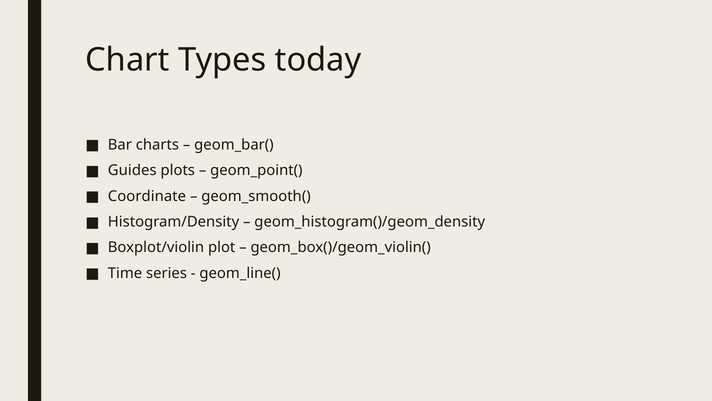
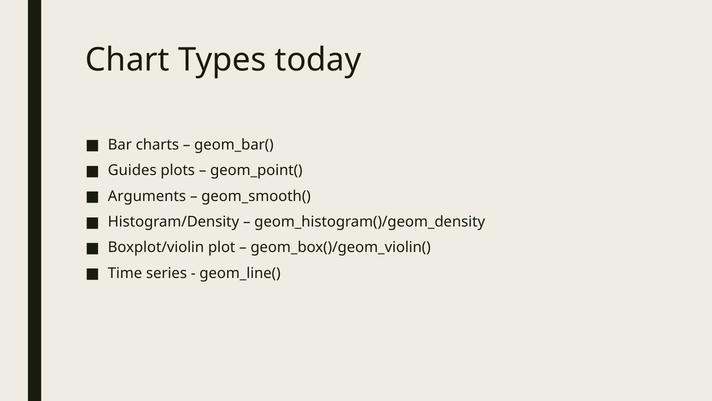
Coordinate: Coordinate -> Arguments (147, 196)
